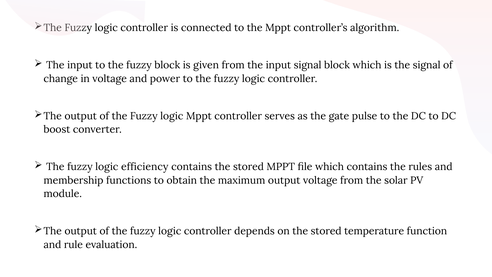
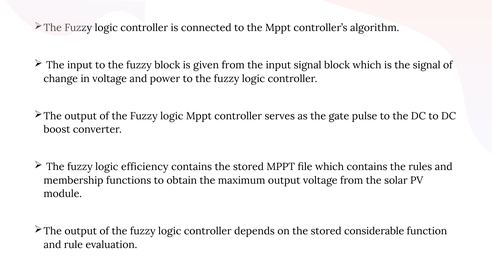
temperature: temperature -> considerable (374, 231)
